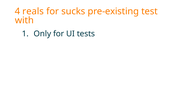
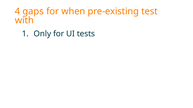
reals: reals -> gaps (33, 11)
sucks: sucks -> when (73, 11)
